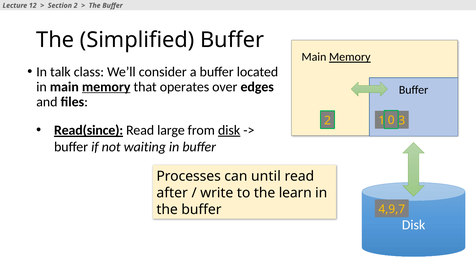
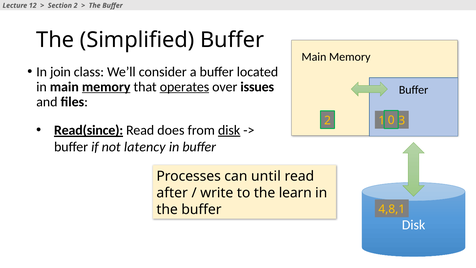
Memory underline: present -> none (350, 57)
talk: talk -> join (60, 72)
operates underline: none -> present (184, 87)
edges: edges -> issues (257, 87)
large: large -> does (171, 130)
waiting: waiting -> latency (145, 147)
4,9,7: 4,9,7 -> 4,8,1 (392, 209)
